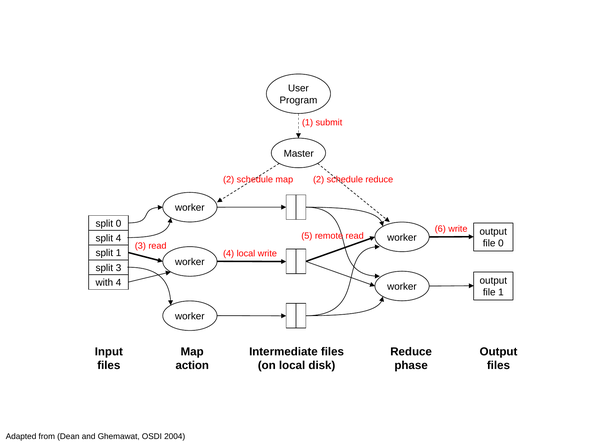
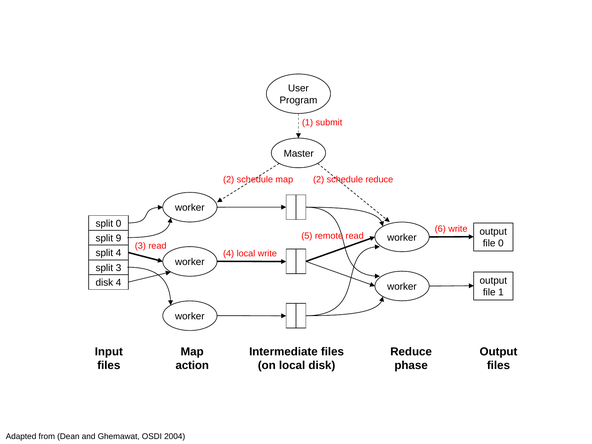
split 4: 4 -> 9 (119, 238)
split 1: 1 -> 4 (119, 253)
with: with -> disk (104, 283)
